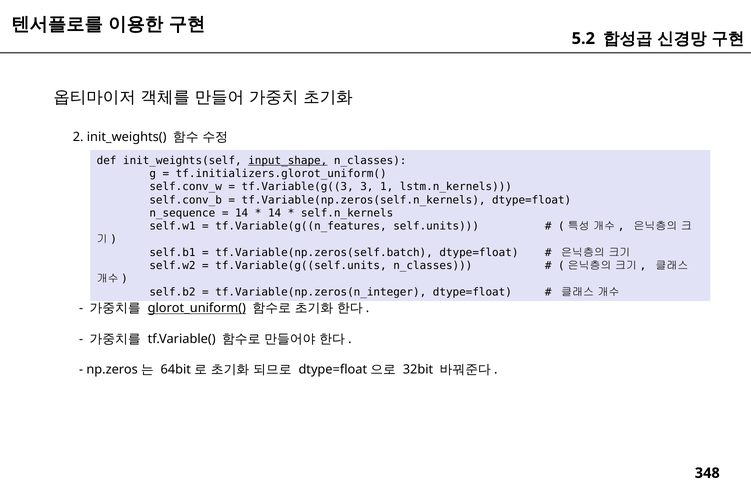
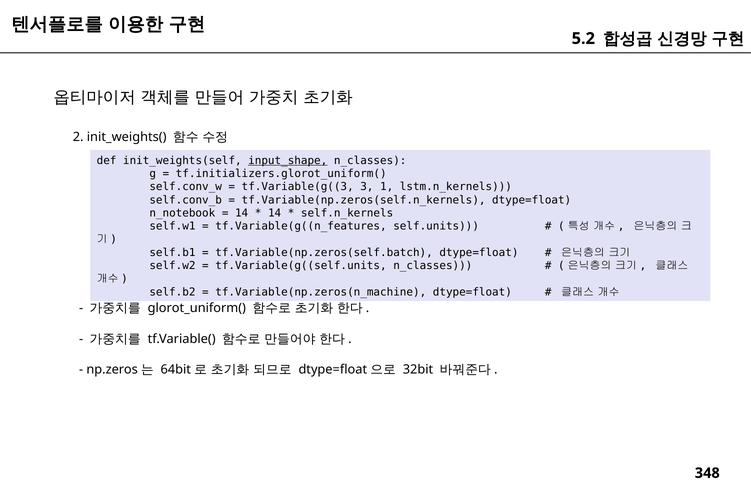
n_sequence: n_sequence -> n_notebook (182, 213)
tf.Variable(np.zeros(n_integer: tf.Variable(np.zeros(n_integer -> tf.Variable(np.zeros(n_machine (321, 292)
glorot_uniform( underline: present -> none (197, 308)
